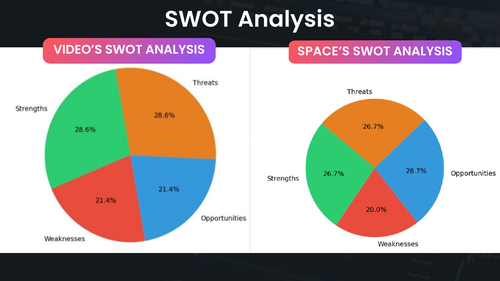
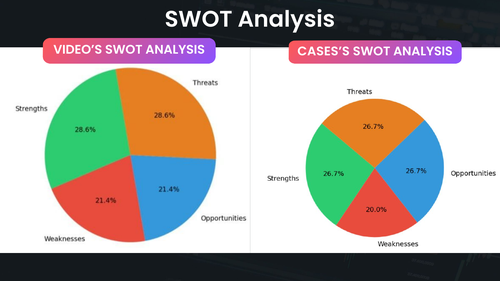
SPACE’S: SPACE’S -> CASES’S (324, 51)
